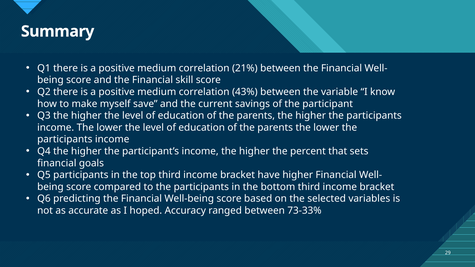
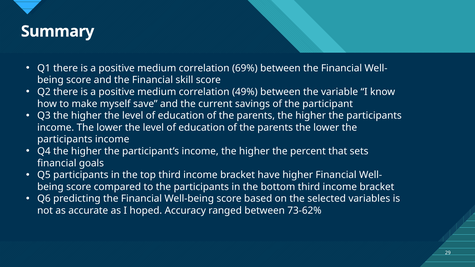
21%: 21% -> 69% (245, 68)
43%: 43% -> 49% (245, 92)
73-33%: 73-33% -> 73-62% (304, 211)
